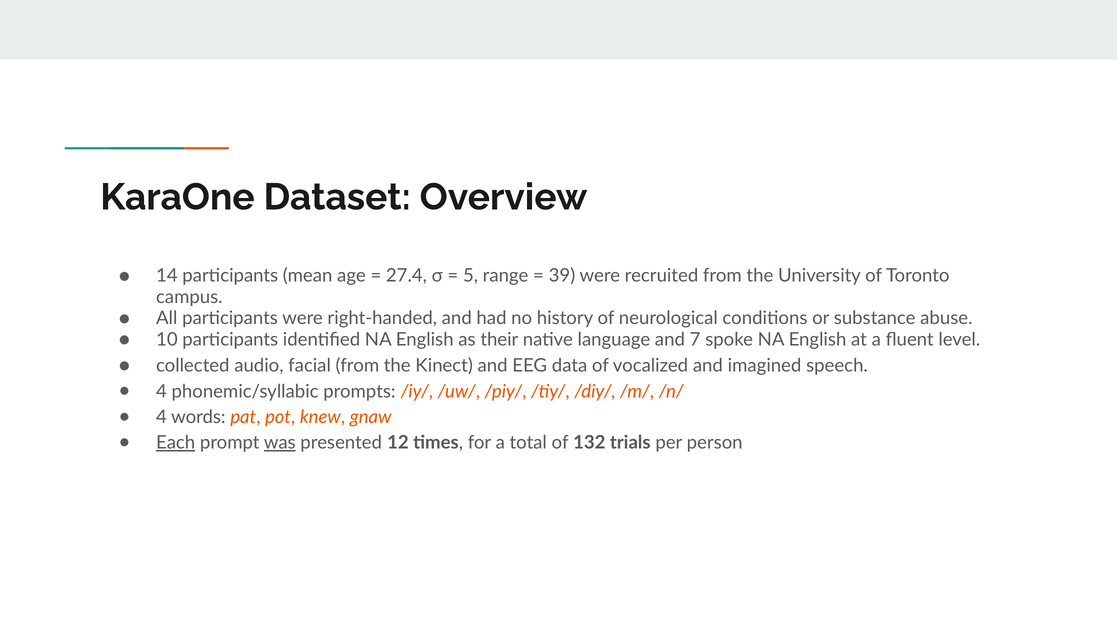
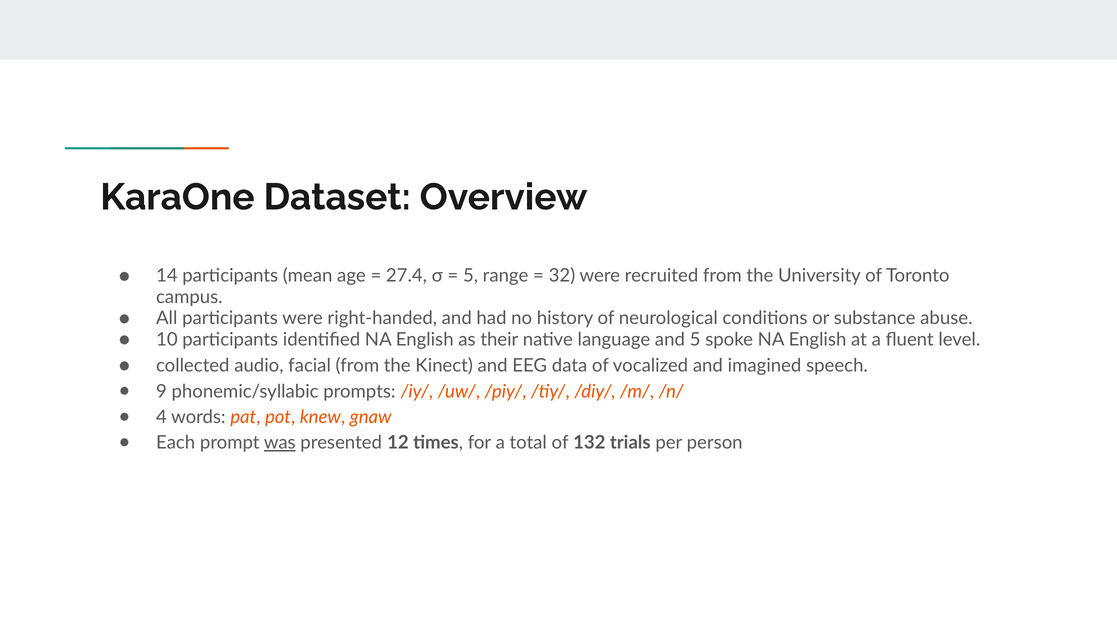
39: 39 -> 32 (562, 276)
and 7: 7 -> 5 (695, 340)
4: 4 -> 9 (162, 392)
Each underline: present -> none (176, 443)
